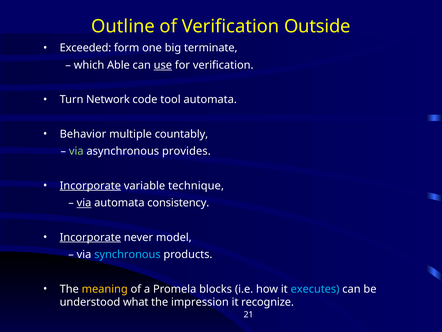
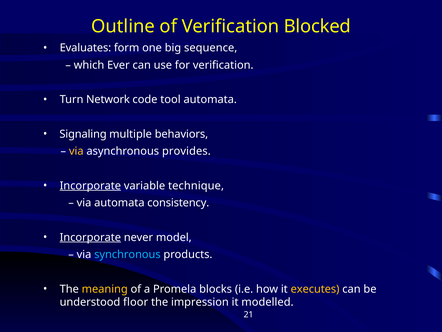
Outside: Outside -> Blocked (317, 26)
Exceeded: Exceeded -> Evaluates (85, 48)
terminate: terminate -> sequence (211, 48)
Able: Able -> Ever (118, 65)
use underline: present -> none (163, 65)
Behavior: Behavior -> Signaling (83, 134)
countably: countably -> behaviors (181, 134)
via colour: light green -> yellow (76, 151)
via underline: present -> none (84, 203)
executes colour: light blue -> yellow (315, 289)
what: what -> floor (136, 302)
recognize: recognize -> modelled (267, 302)
